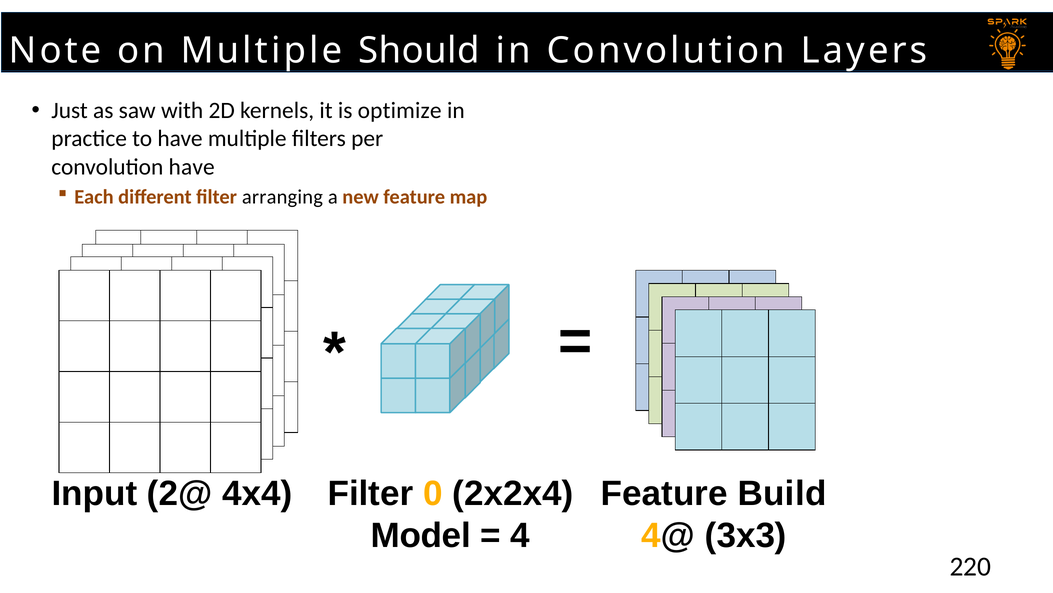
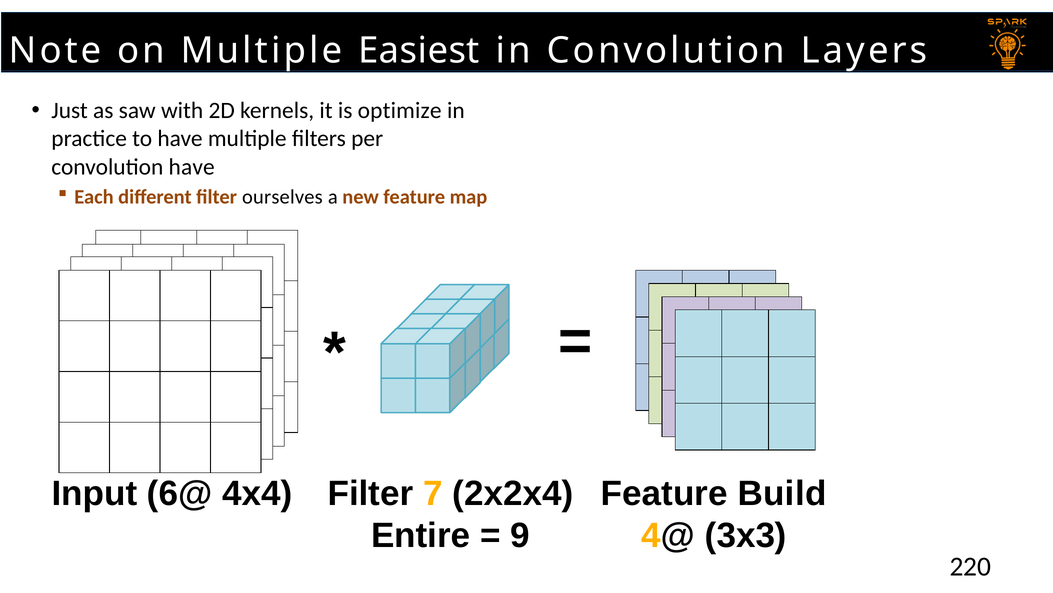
Should: Should -> Easiest (419, 51)
arranging: arranging -> ourselves (282, 197)
2@: 2@ -> 6@ (180, 493)
0: 0 -> 7 (433, 493)
Model: Model -> Entire (421, 535)
4: 4 -> 9 (520, 535)
